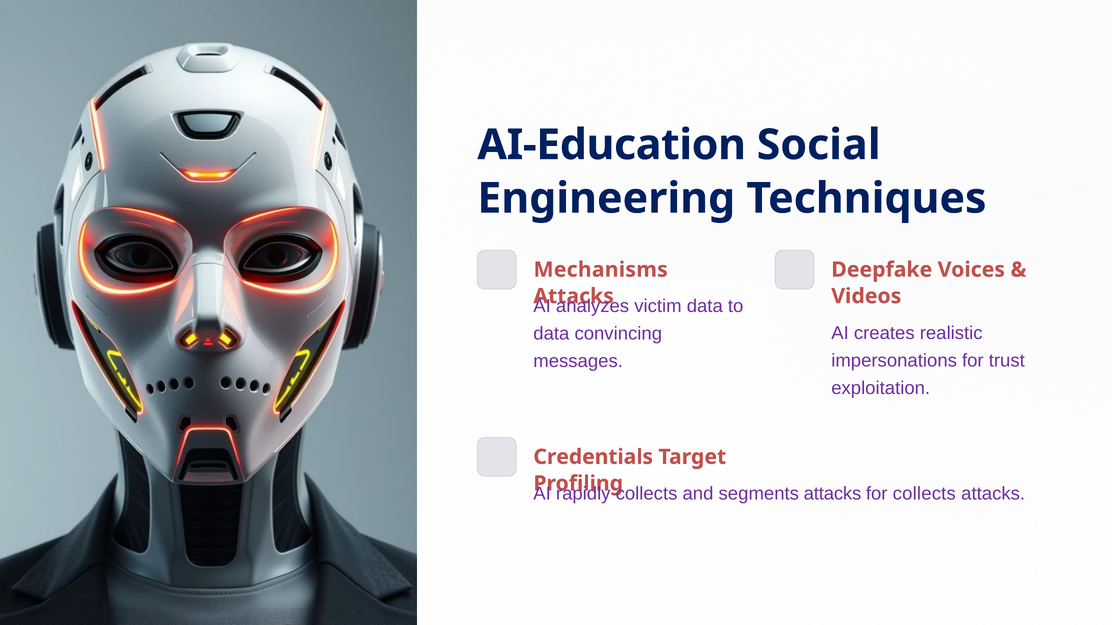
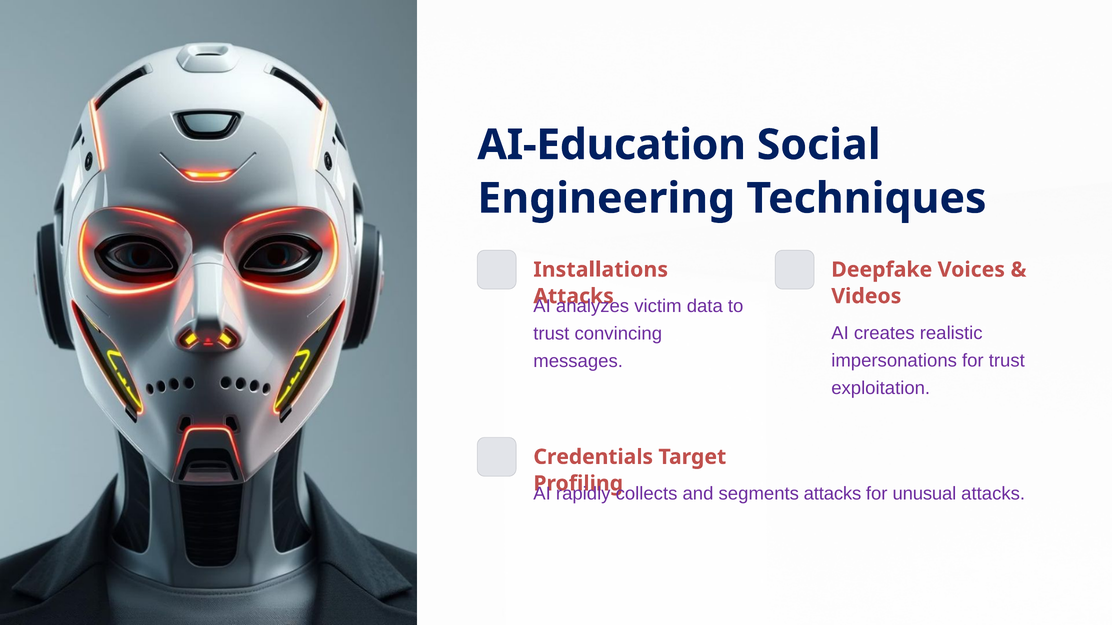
Mechanisms: Mechanisms -> Installations (601, 270)
data: data -> trust (551, 334)
for collects: collects -> unusual (924, 494)
